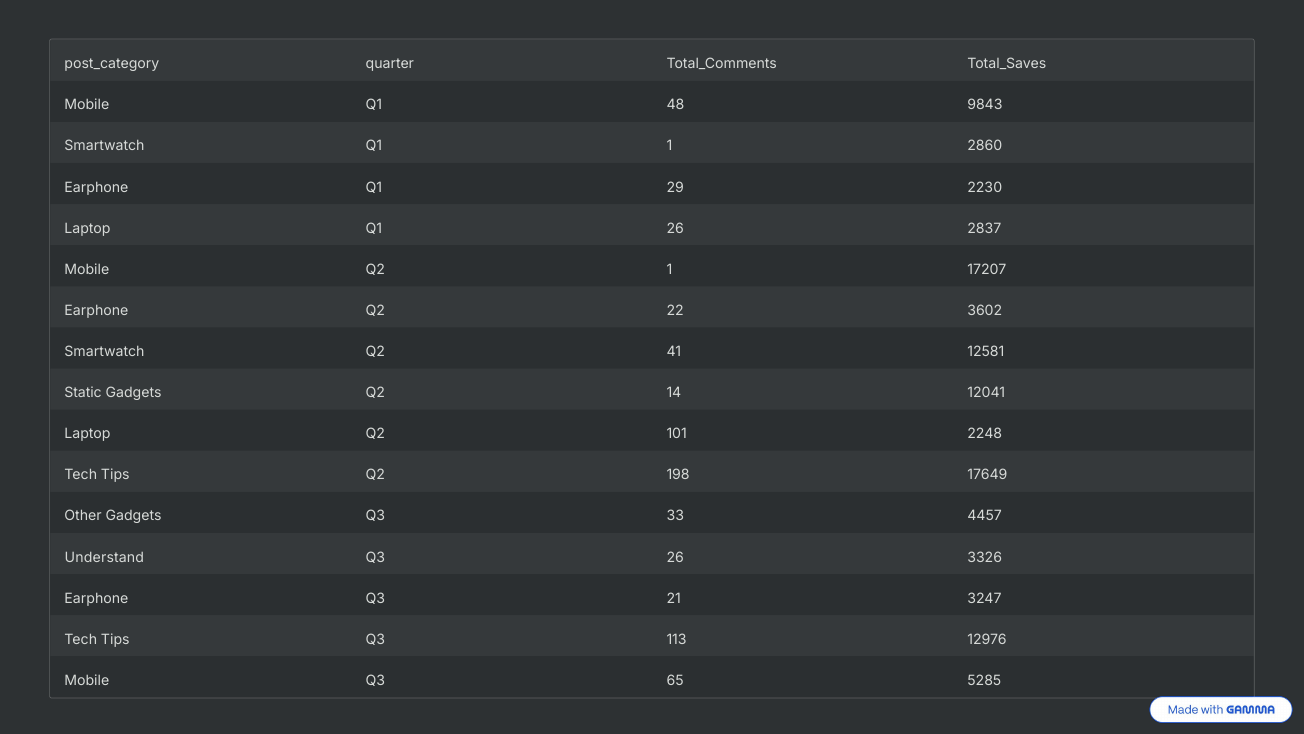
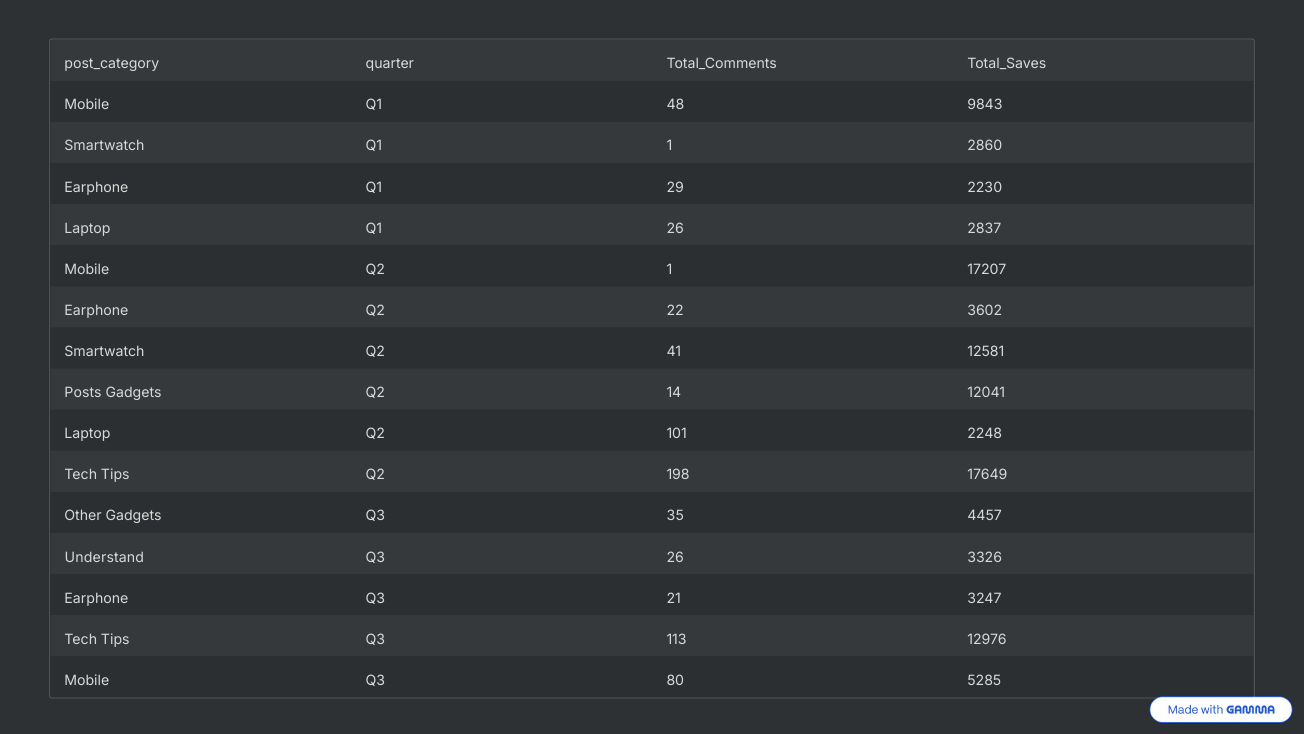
Static: Static -> Posts (83, 393)
33: 33 -> 35 (675, 516)
65: 65 -> 80 (675, 680)
